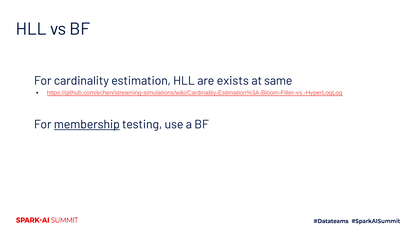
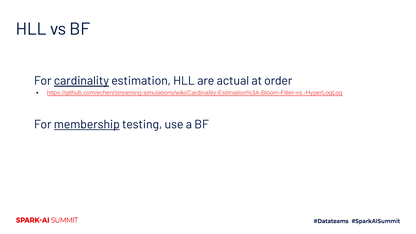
cardinality underline: none -> present (81, 81)
exists: exists -> actual (233, 81)
same: same -> order (278, 81)
